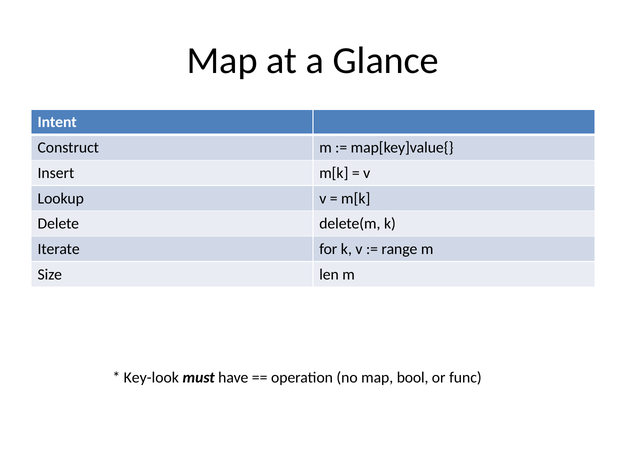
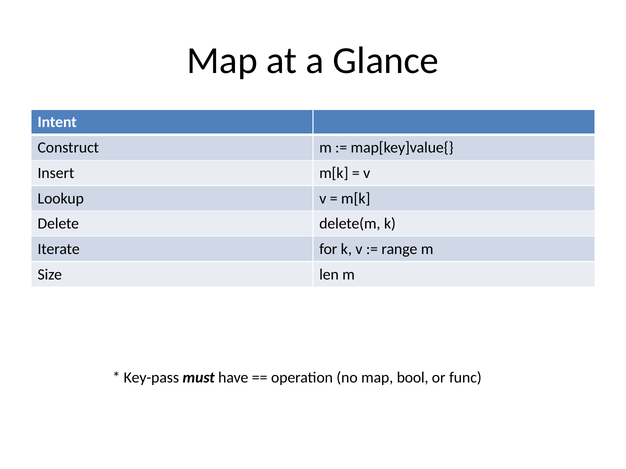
Key-look: Key-look -> Key-pass (151, 378)
